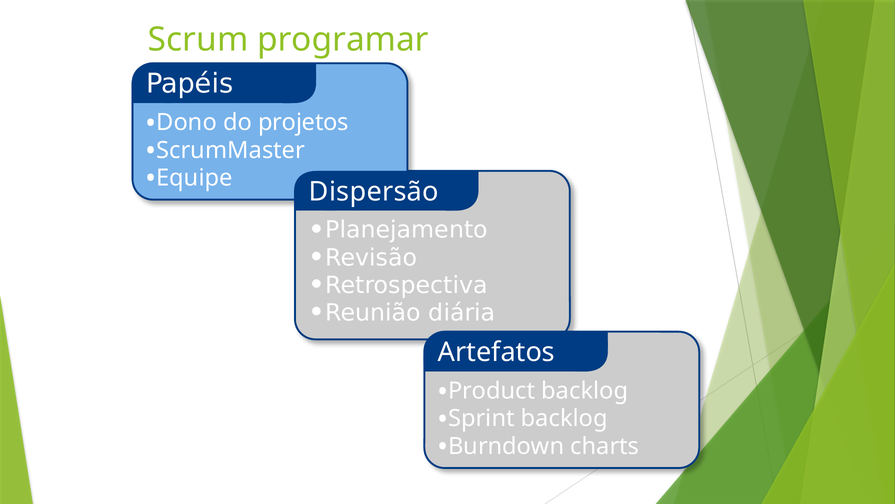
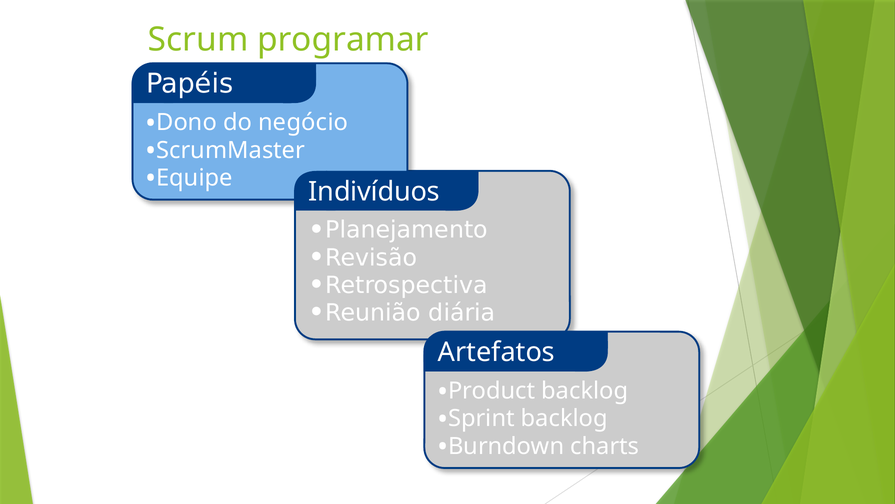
projetos: projetos -> negócio (303, 122)
Dispersão: Dispersão -> Indivíduos (374, 191)
